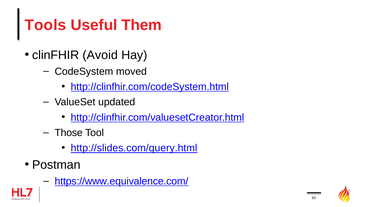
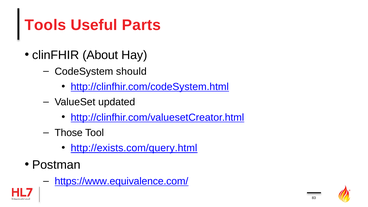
Them: Them -> Parts (141, 25)
Avoid: Avoid -> About (100, 55)
moved: moved -> should (131, 71)
http://slides.com/query.html: http://slides.com/query.html -> http://exists.com/query.html (134, 148)
